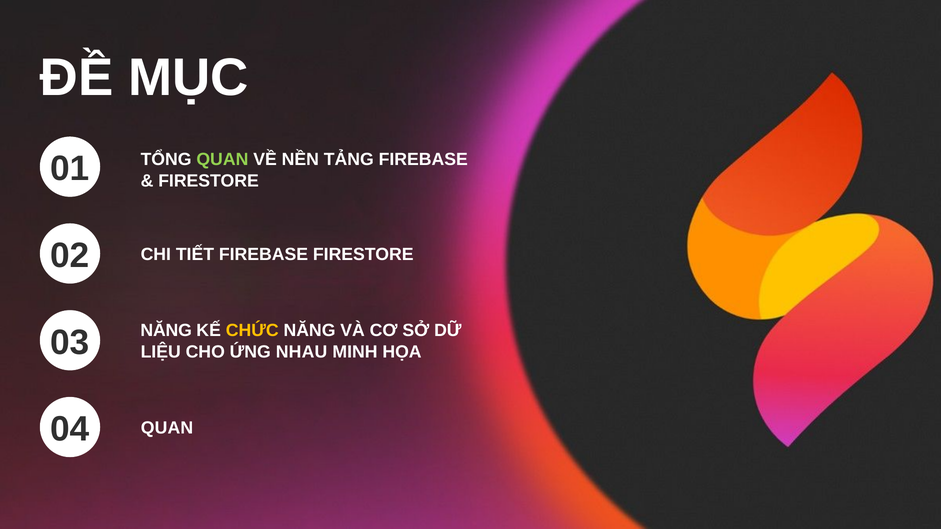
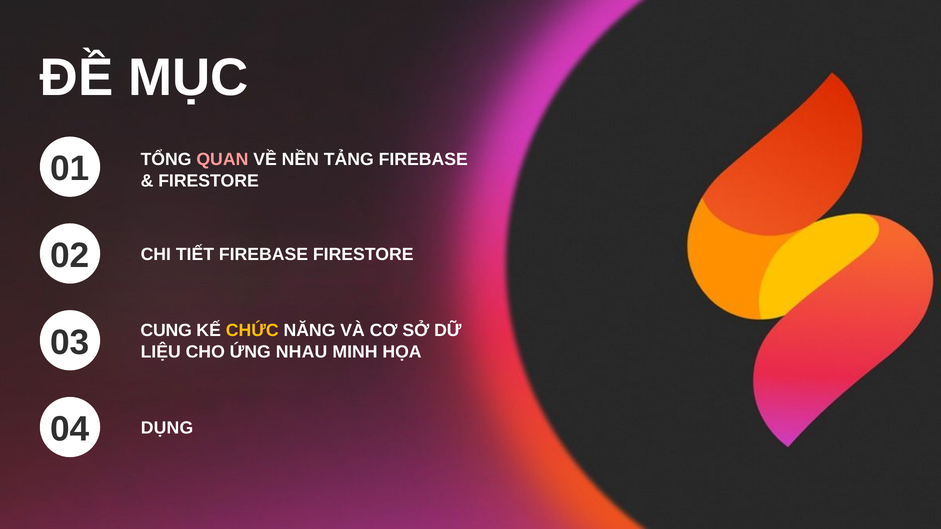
QUAN colour: light green -> pink (222, 160)
NĂNG: NĂNG -> CUNG (166, 331)
QUAN: QUAN -> DỤNG (167, 428)
